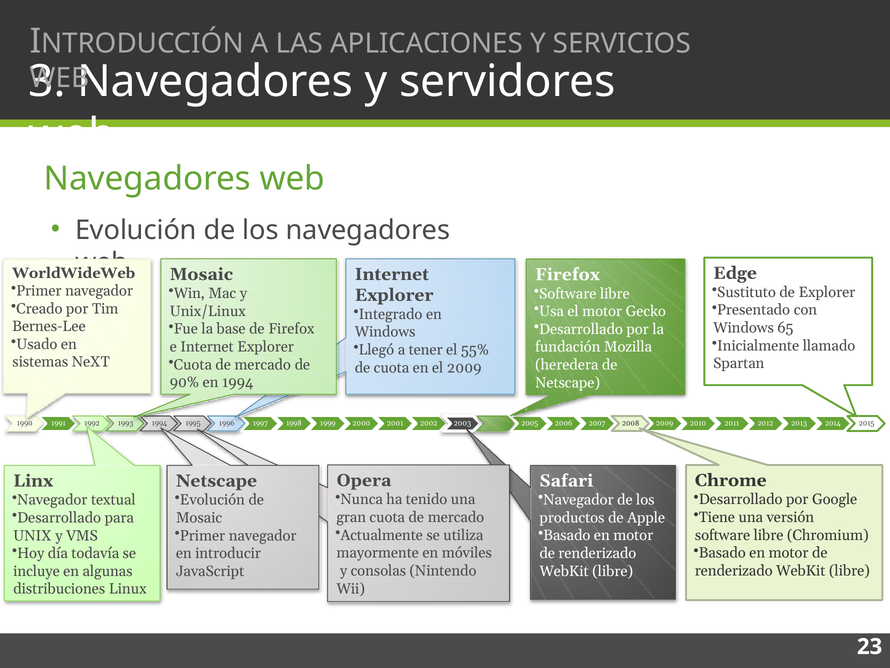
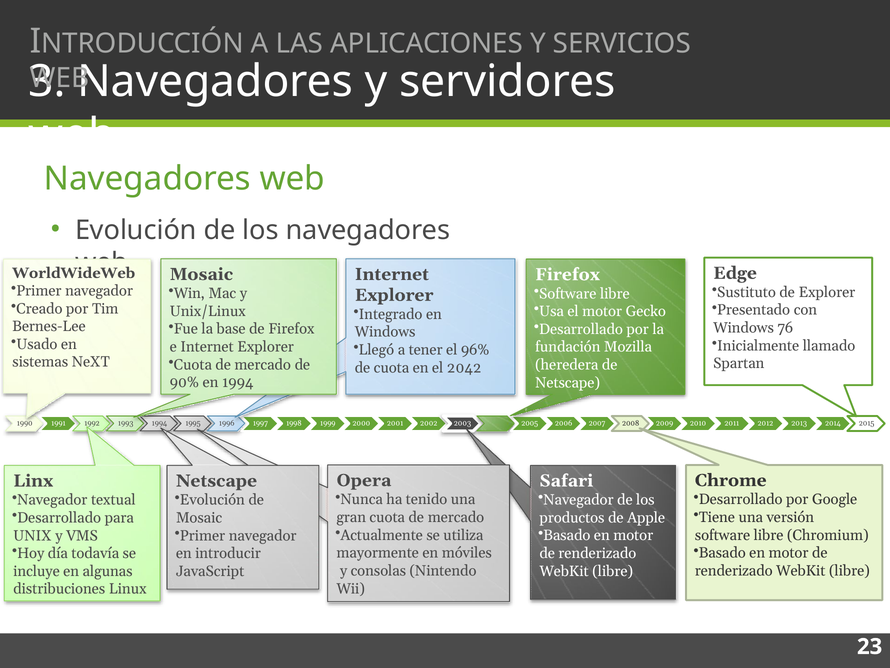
65: 65 -> 76 (785, 328)
55%: 55% -> 96% (475, 350)
el 2009: 2009 -> 2042 (464, 367)
